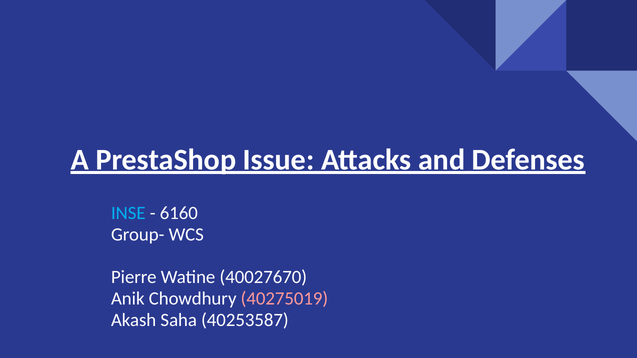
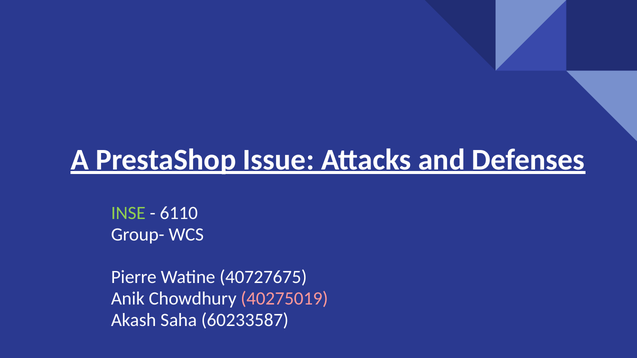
INSE colour: light blue -> light green (128, 213)
6160: 6160 -> 6110 (179, 213)
40027670: 40027670 -> 40727675 (263, 277)
40253587: 40253587 -> 60233587 (245, 320)
